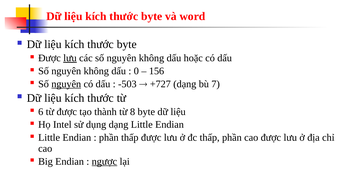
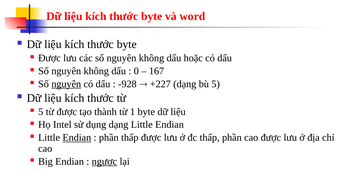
lưu underline: present -> none (70, 58)
156: 156 -> 167 (157, 71)
-503: -503 -> -928 (127, 84)
+727: +727 -> +227 (160, 84)
bù 7: 7 -> 5 (216, 84)
6: 6 -> 5 (41, 112)
8: 8 -> 1 (133, 112)
Endian underline: none -> present (77, 138)
